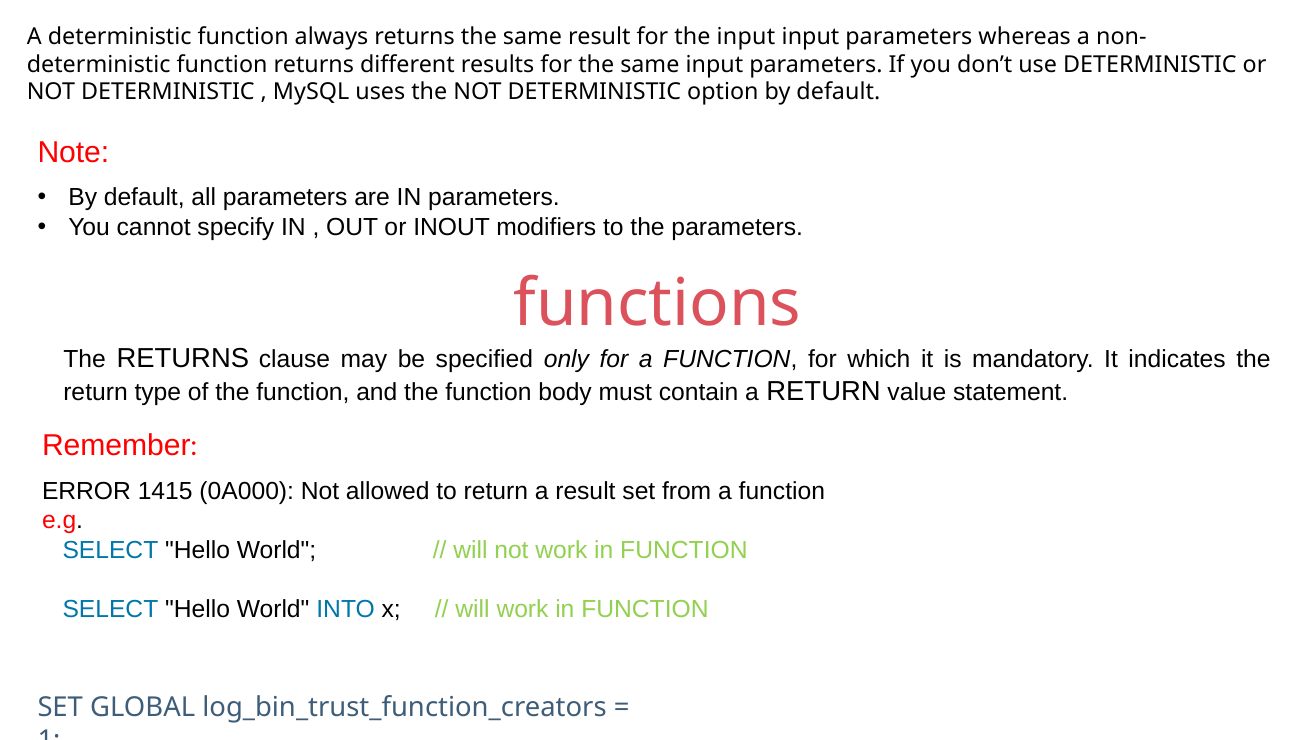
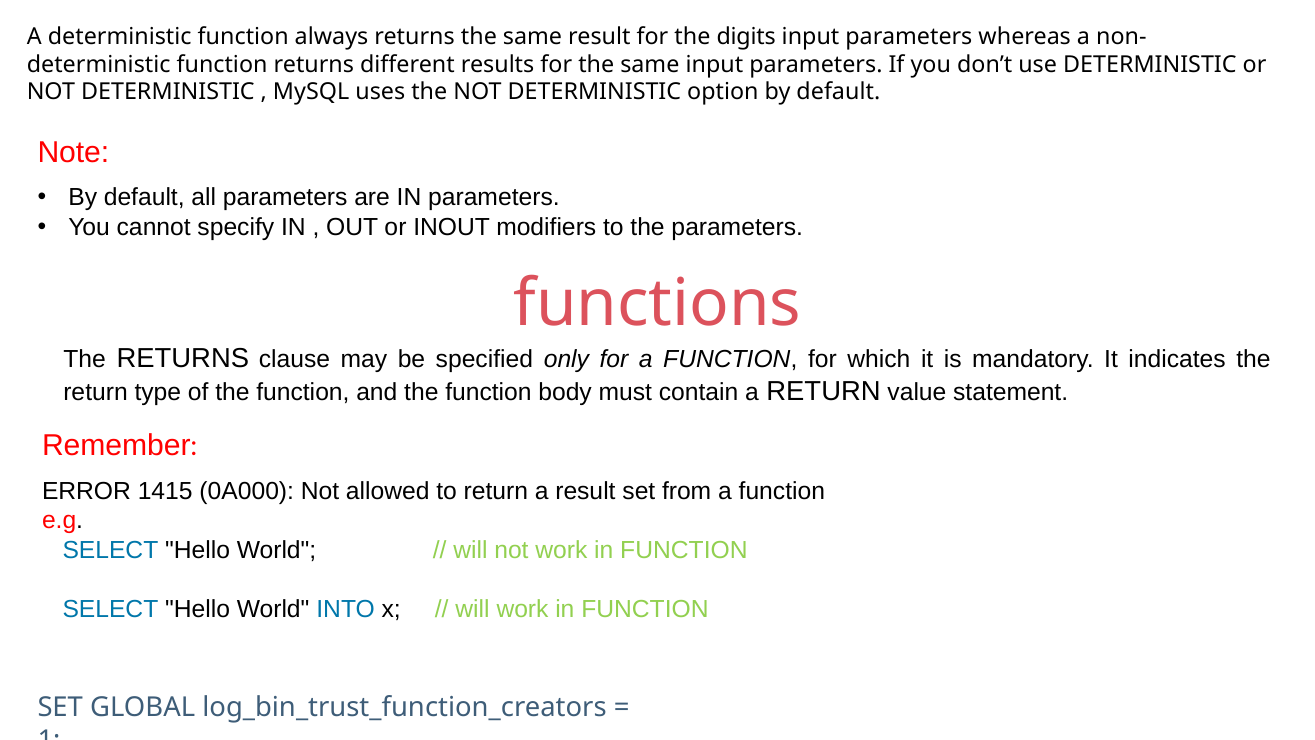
the input: input -> digits (746, 36)
